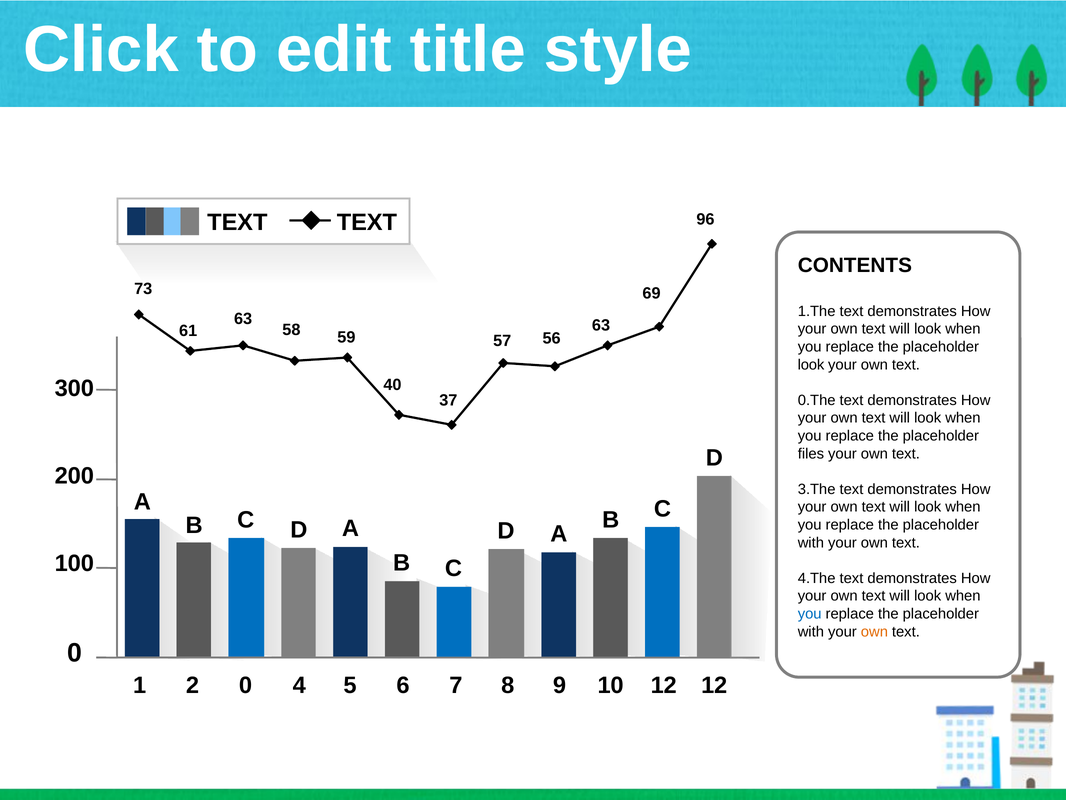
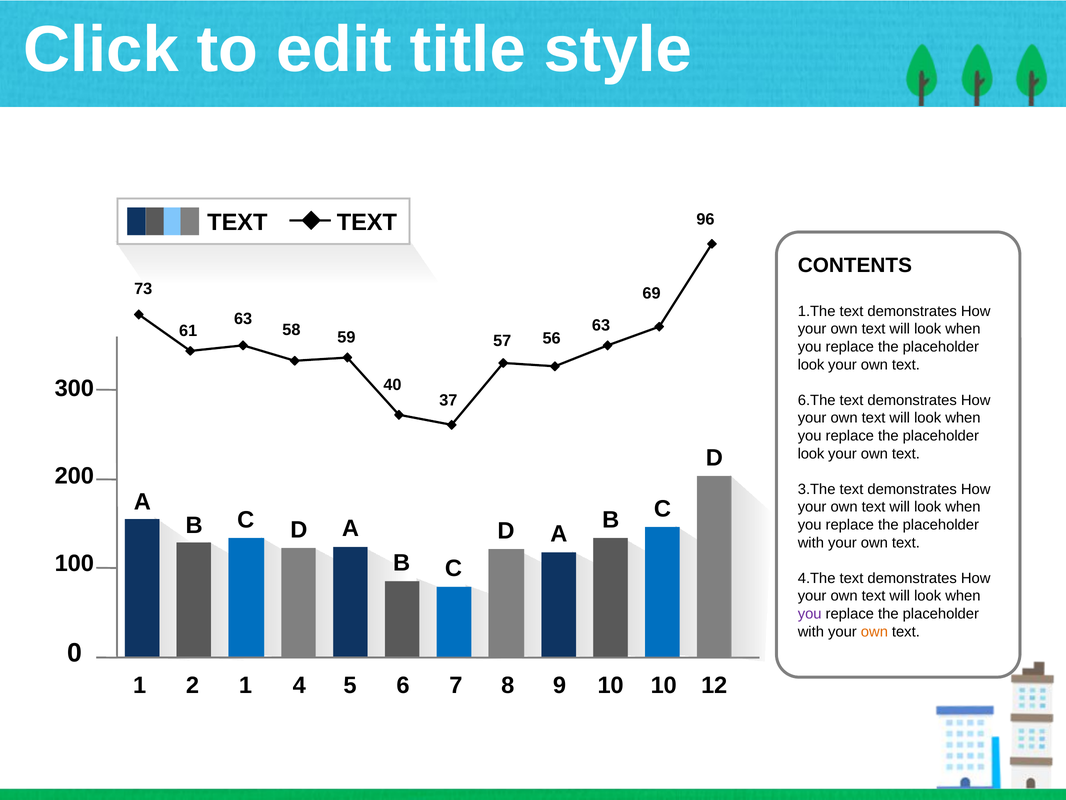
0.The: 0.The -> 6.The (817, 400)
files: files -> look (811, 453)
you colour: blue -> purple (810, 614)
2 0: 0 -> 1 (245, 685)
10 12: 12 -> 10 (664, 685)
